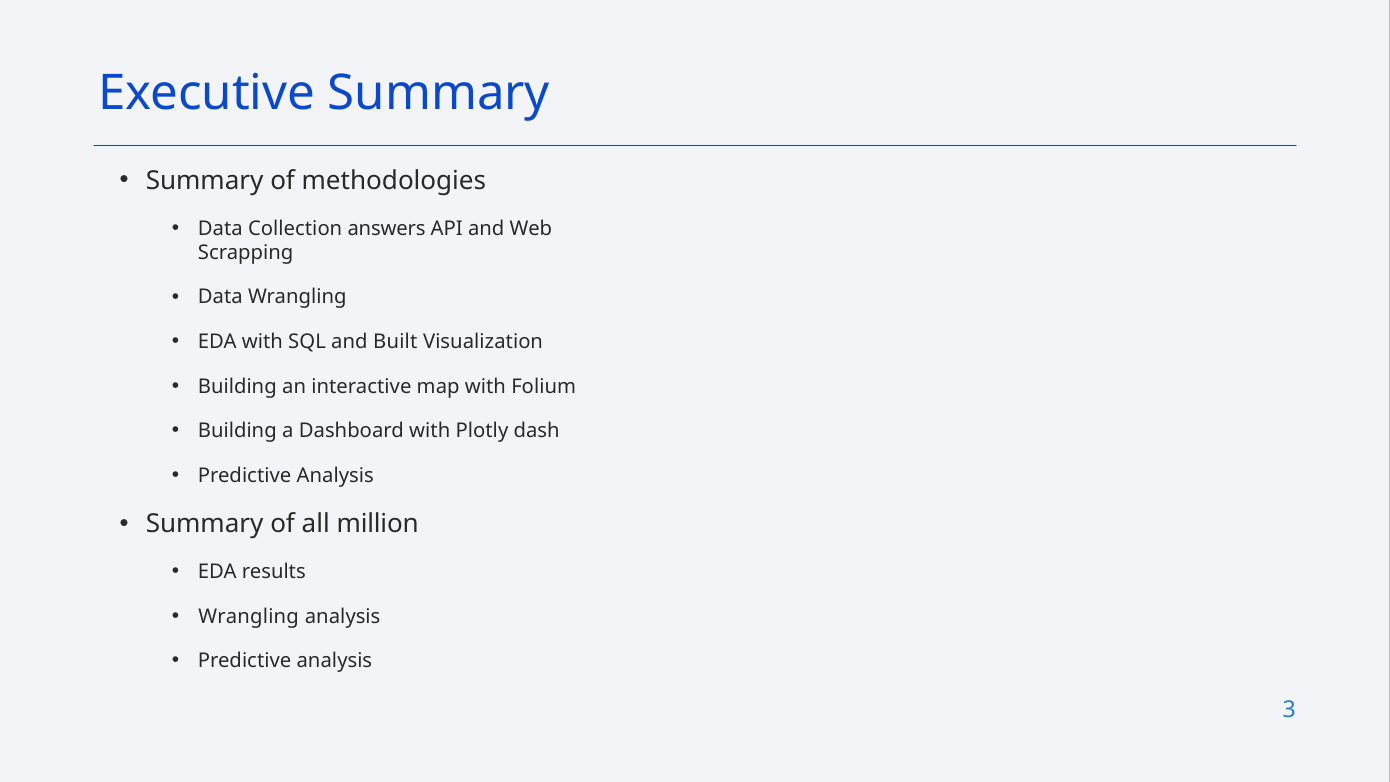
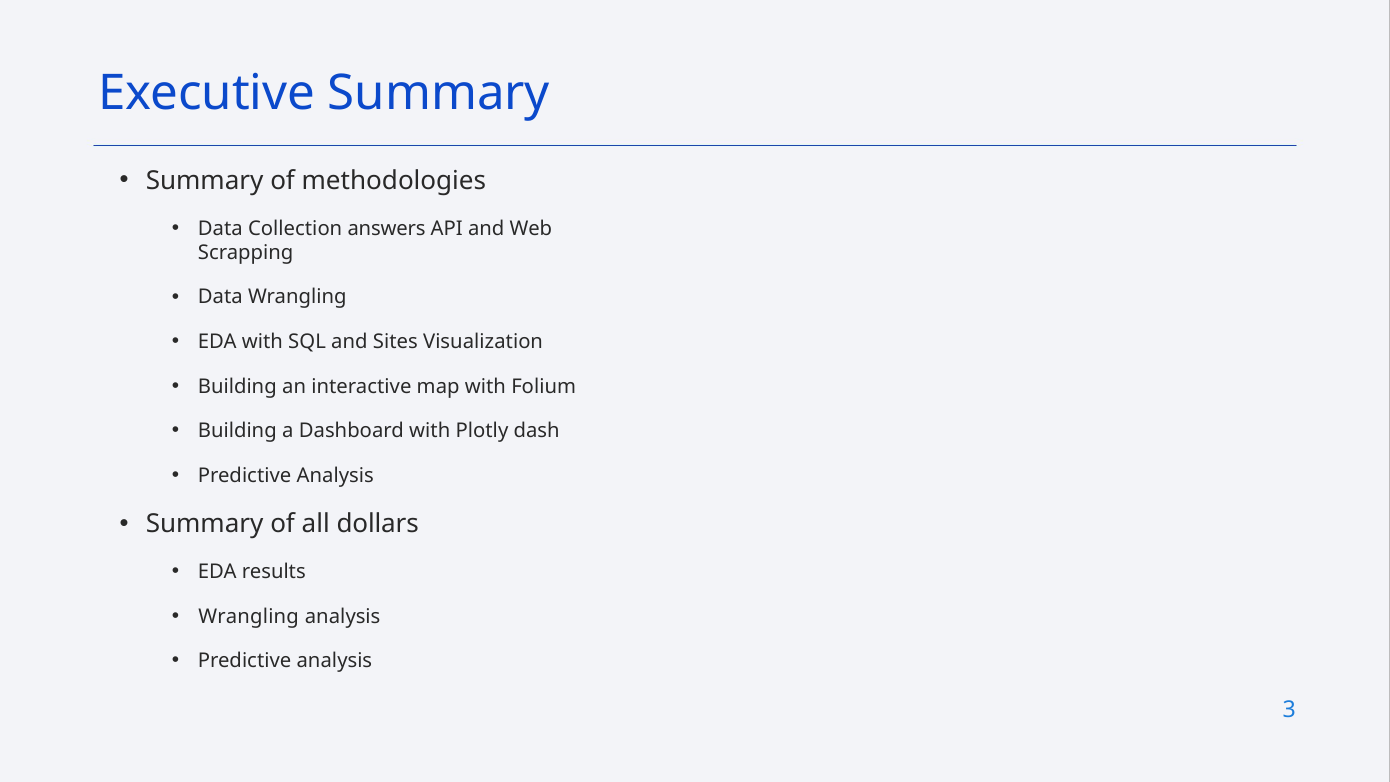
Built: Built -> Sites (395, 342)
million: million -> dollars (378, 524)
